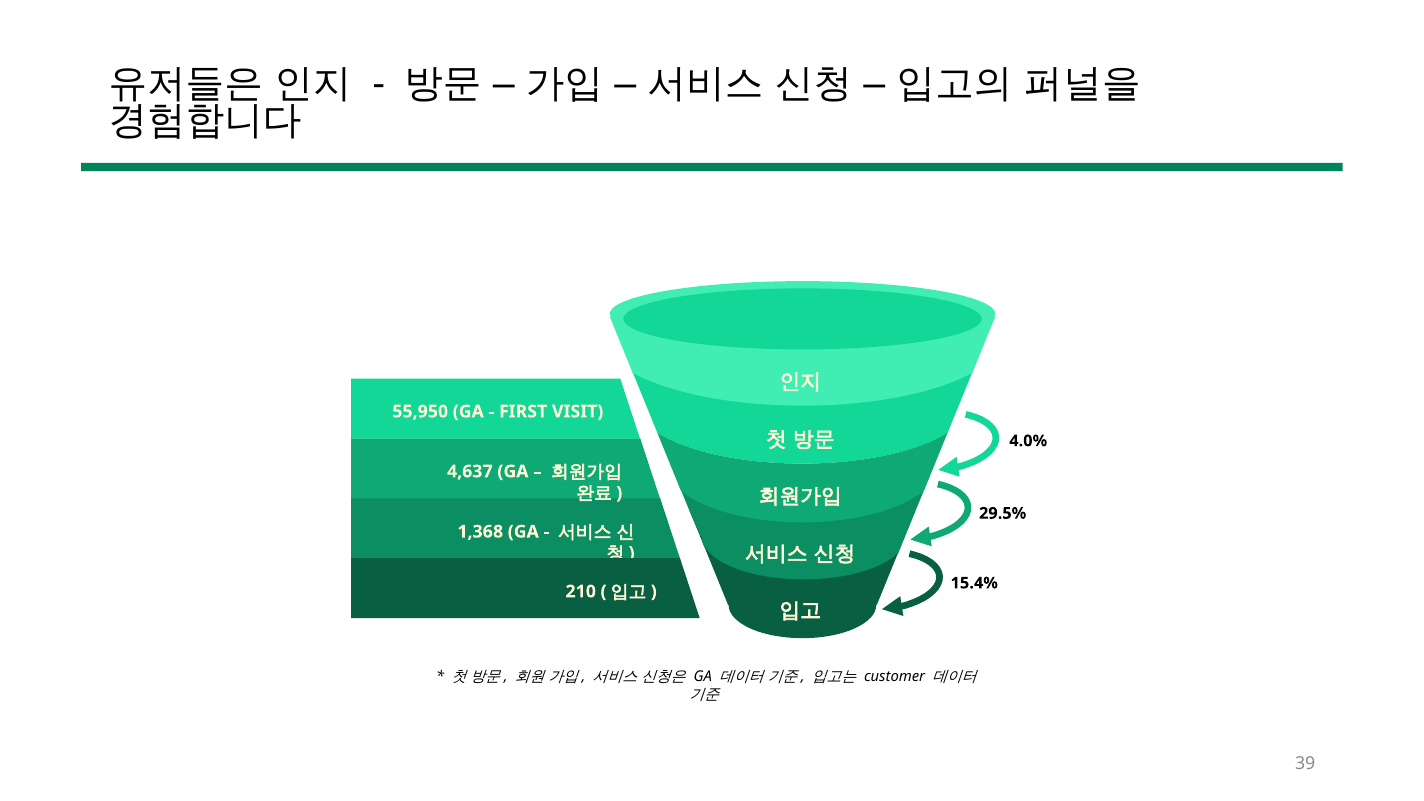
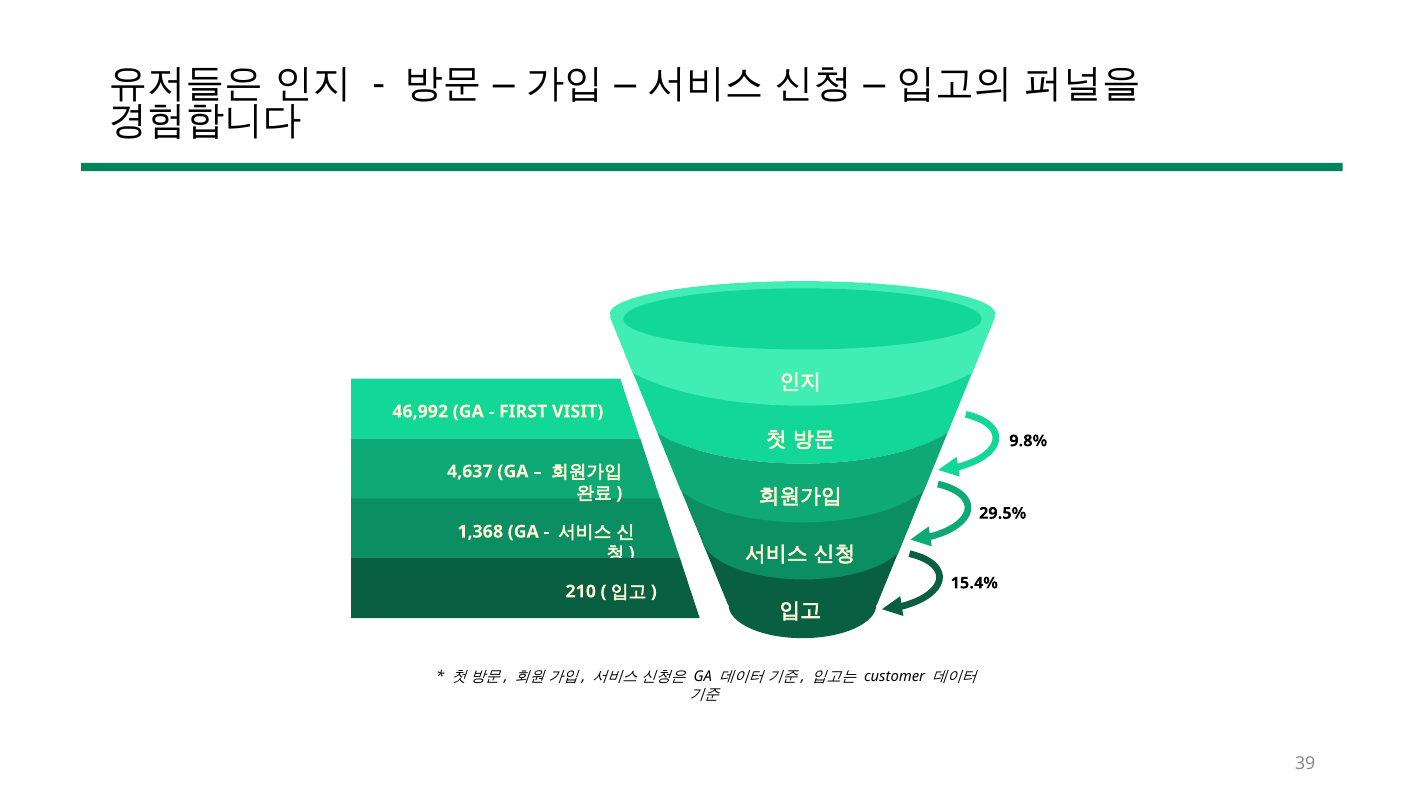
55,950: 55,950 -> 46,992 (420, 412)
4.0%: 4.0% -> 9.8% (1028, 441)
